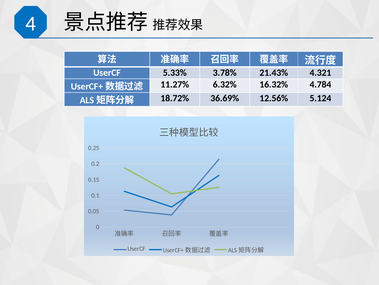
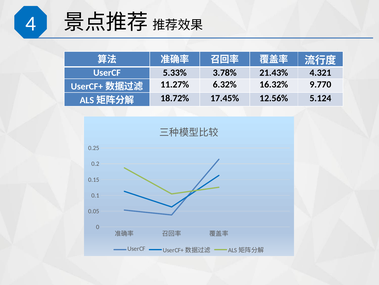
4.784: 4.784 -> 9.770 (320, 84)
36.69%: 36.69% -> 17.45% (225, 98)
